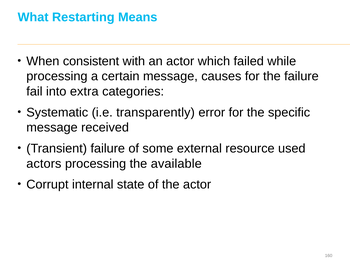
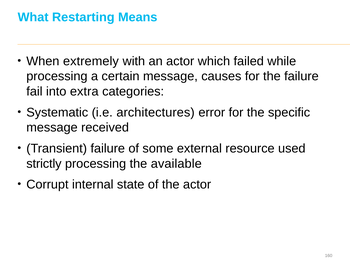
consistent: consistent -> extremely (91, 61)
transparently: transparently -> architectures (156, 113)
actors: actors -> strictly (44, 164)
